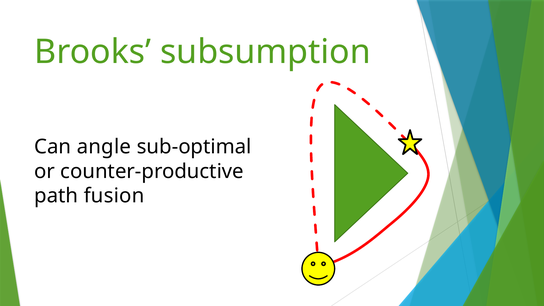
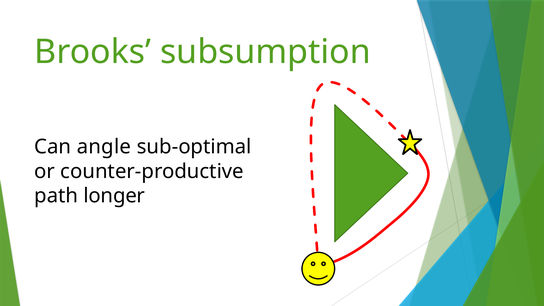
fusion: fusion -> longer (114, 196)
